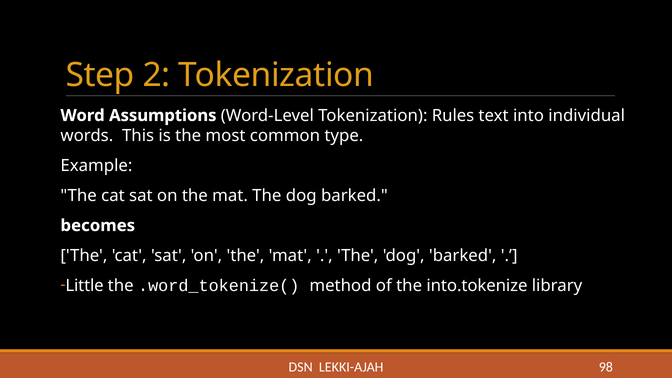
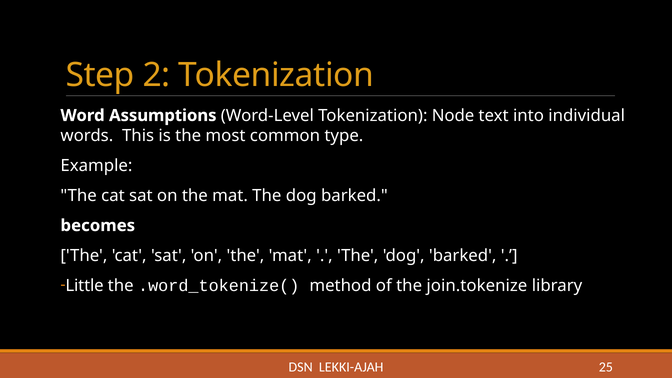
Rules: Rules -> Node (453, 116)
into.tokenize: into.tokenize -> join.tokenize (477, 285)
98: 98 -> 25 (606, 367)
